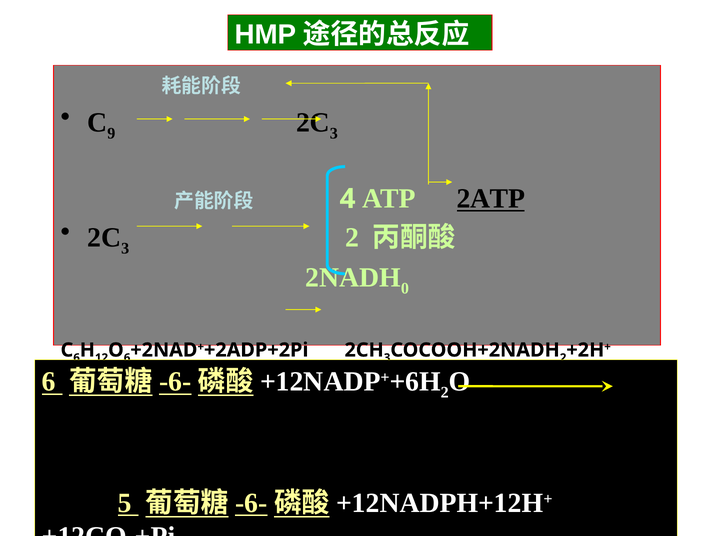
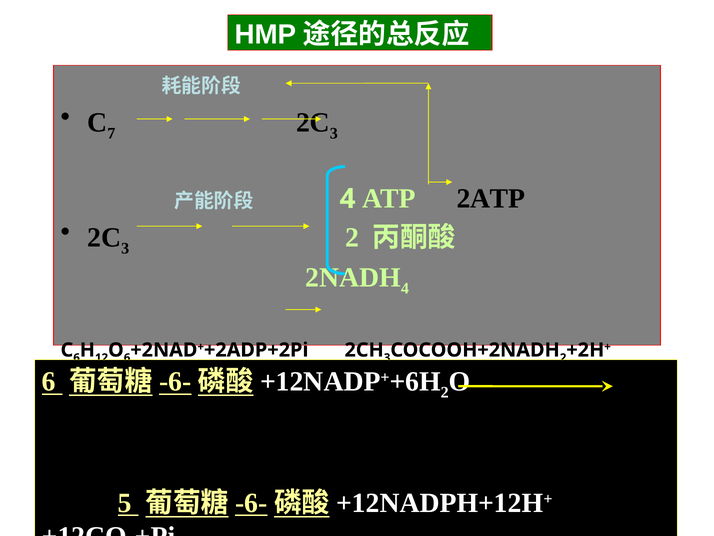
9: 9 -> 7 (111, 133)
2ATP underline: present -> none (491, 199)
0: 0 -> 4 (405, 288)
